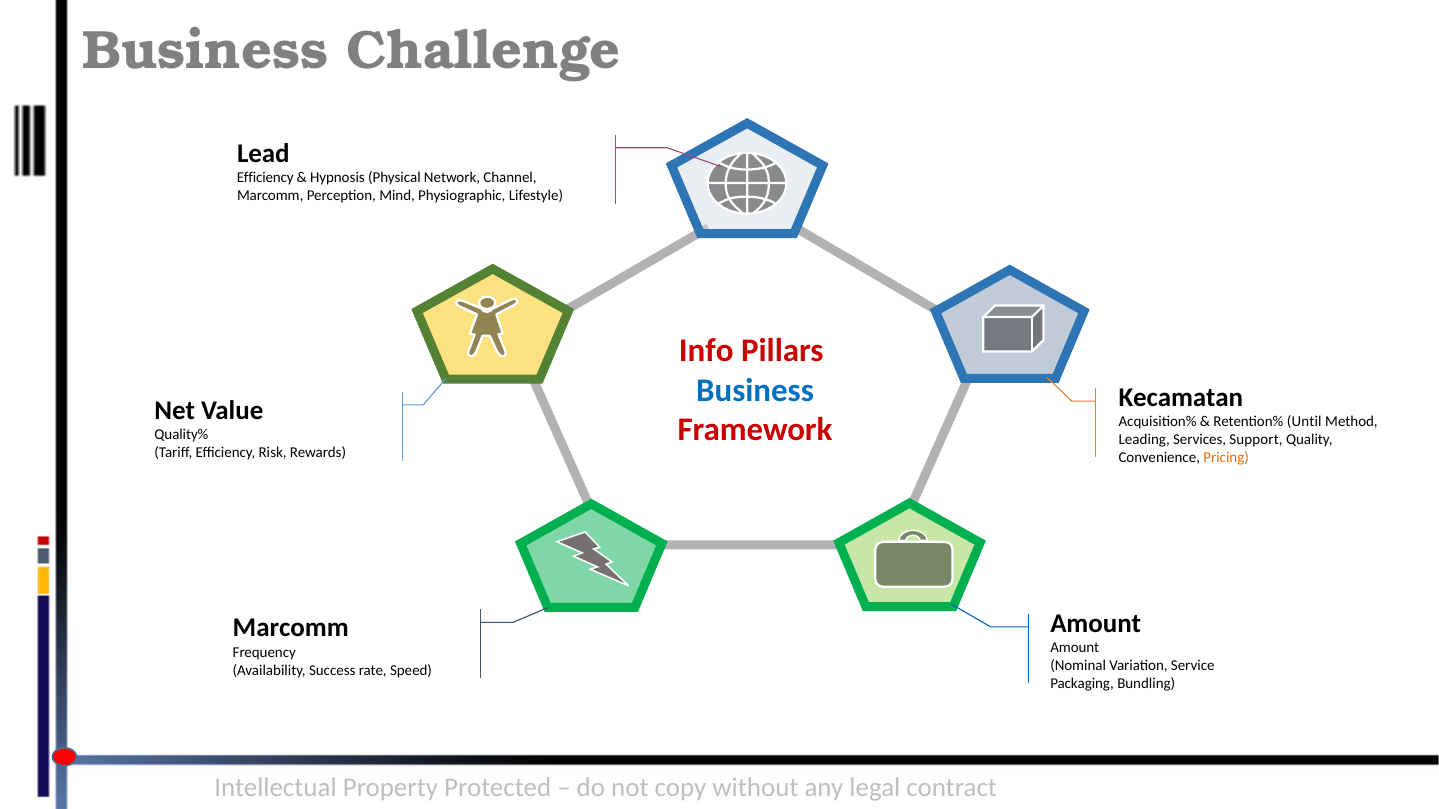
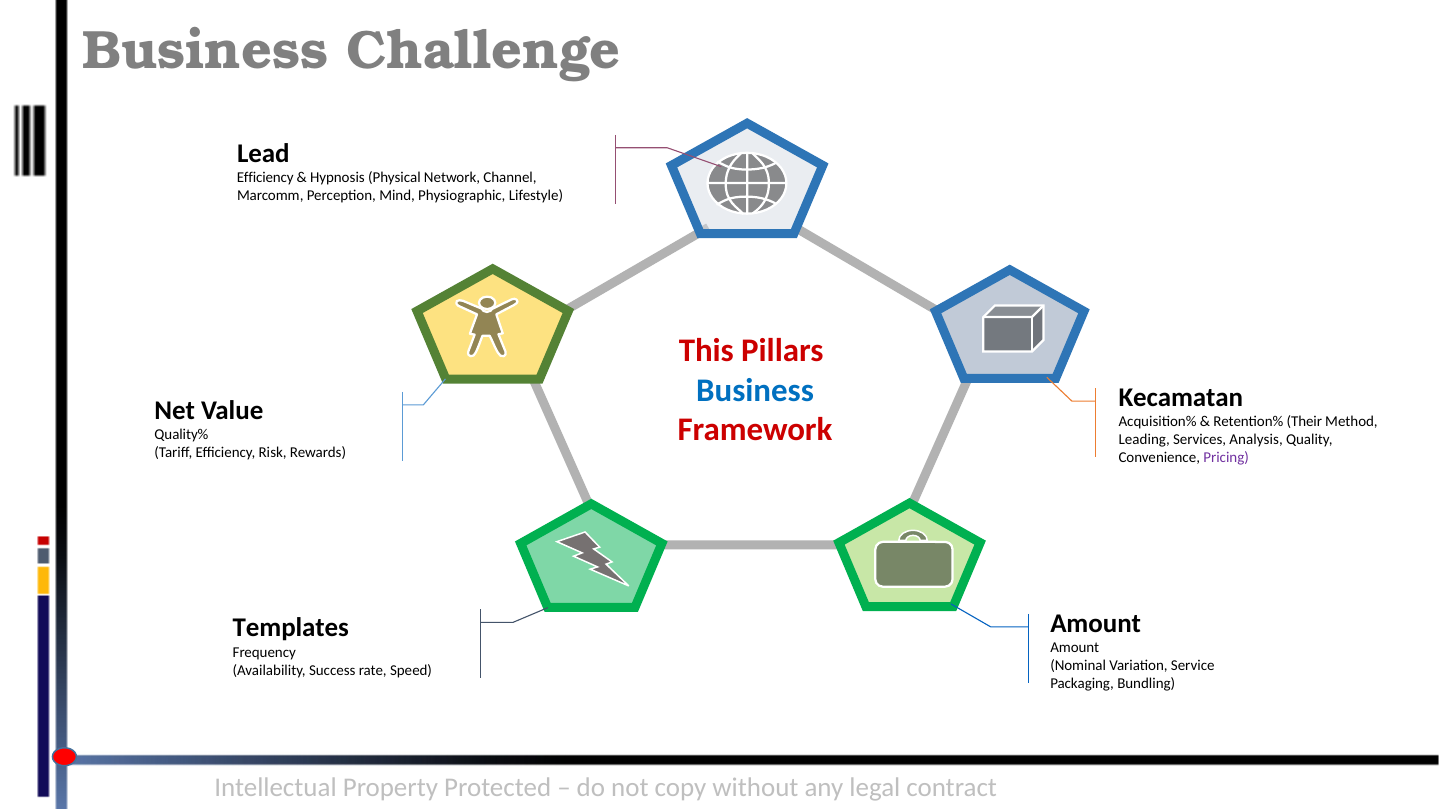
Info: Info -> This (706, 351)
Until: Until -> Their (1304, 422)
Support: Support -> Analysis (1256, 440)
Pricing colour: orange -> purple (1226, 458)
Marcomm: Marcomm -> Templates (291, 628)
